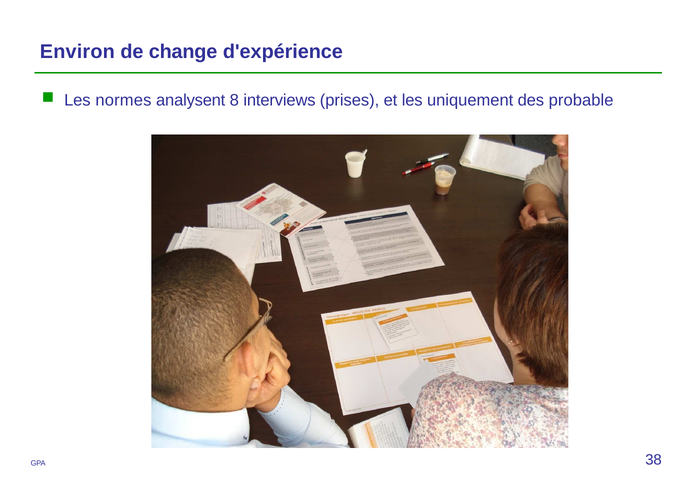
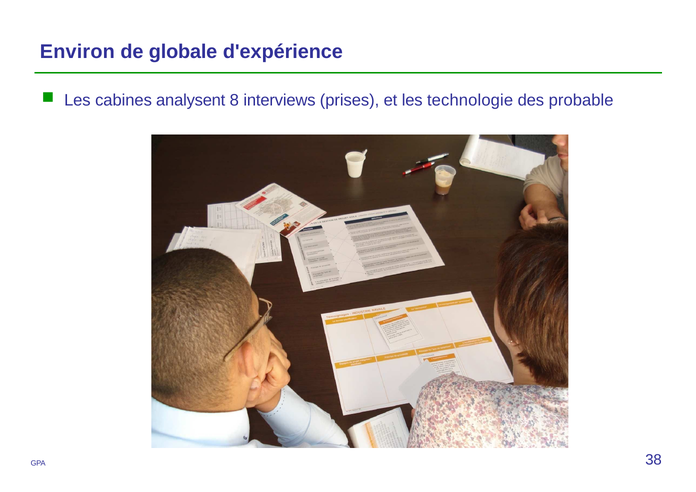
change: change -> globale (183, 52)
normes: normes -> cabines (124, 100)
uniquement: uniquement -> technologie (470, 100)
